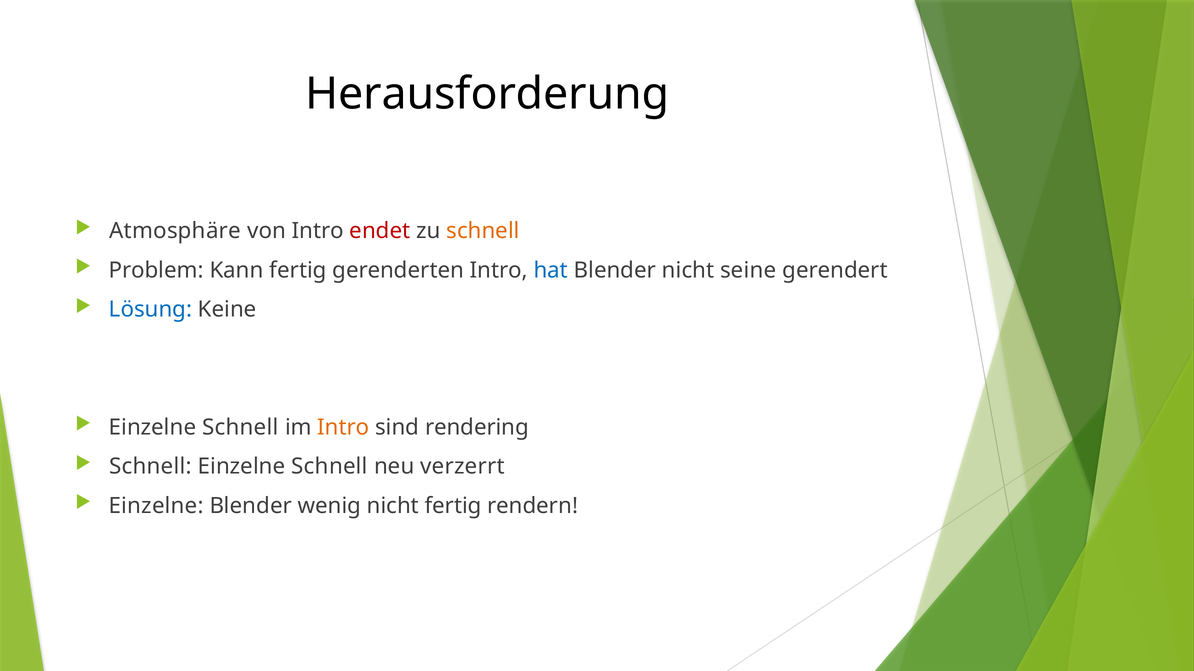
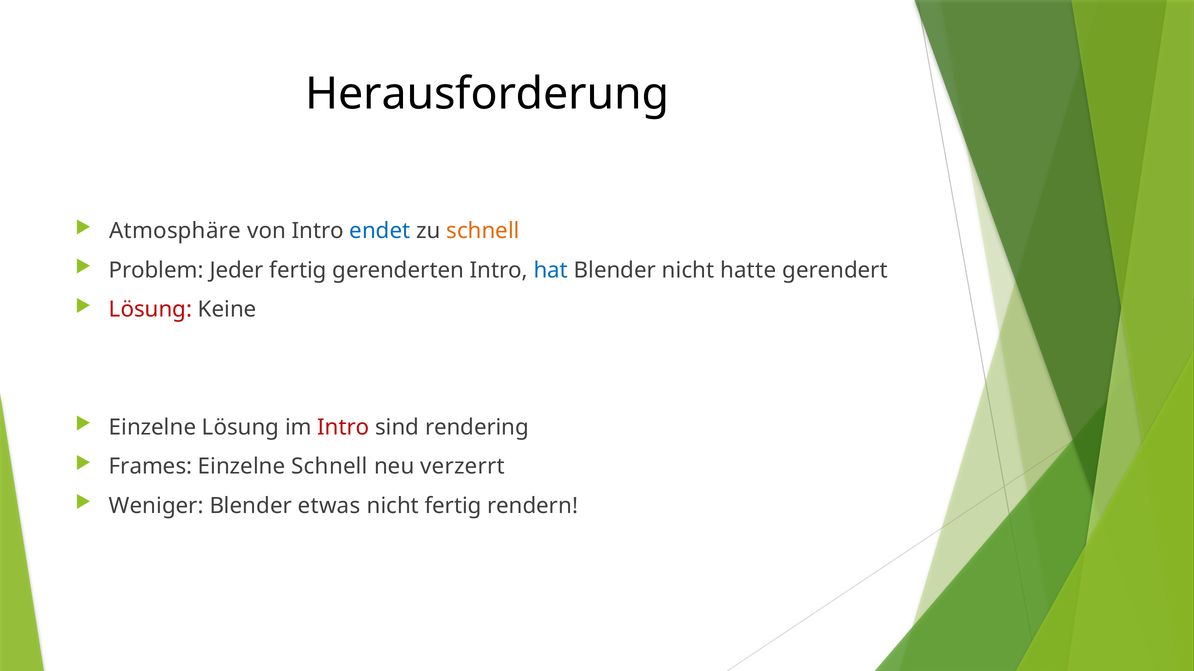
endet colour: red -> blue (380, 231)
Kann: Kann -> Jeder (237, 270)
seine: seine -> hatte (748, 270)
Lösung colour: blue -> red (151, 310)
Schnell: Schnell -> Lösung (241, 428)
Intro colour: orange -> red (343, 428)
Schnell: Schnell -> Frames (151, 467)
Einzelne: Einzelne -> Weniger (156, 506)
wenig: wenig -> etwas (329, 506)
